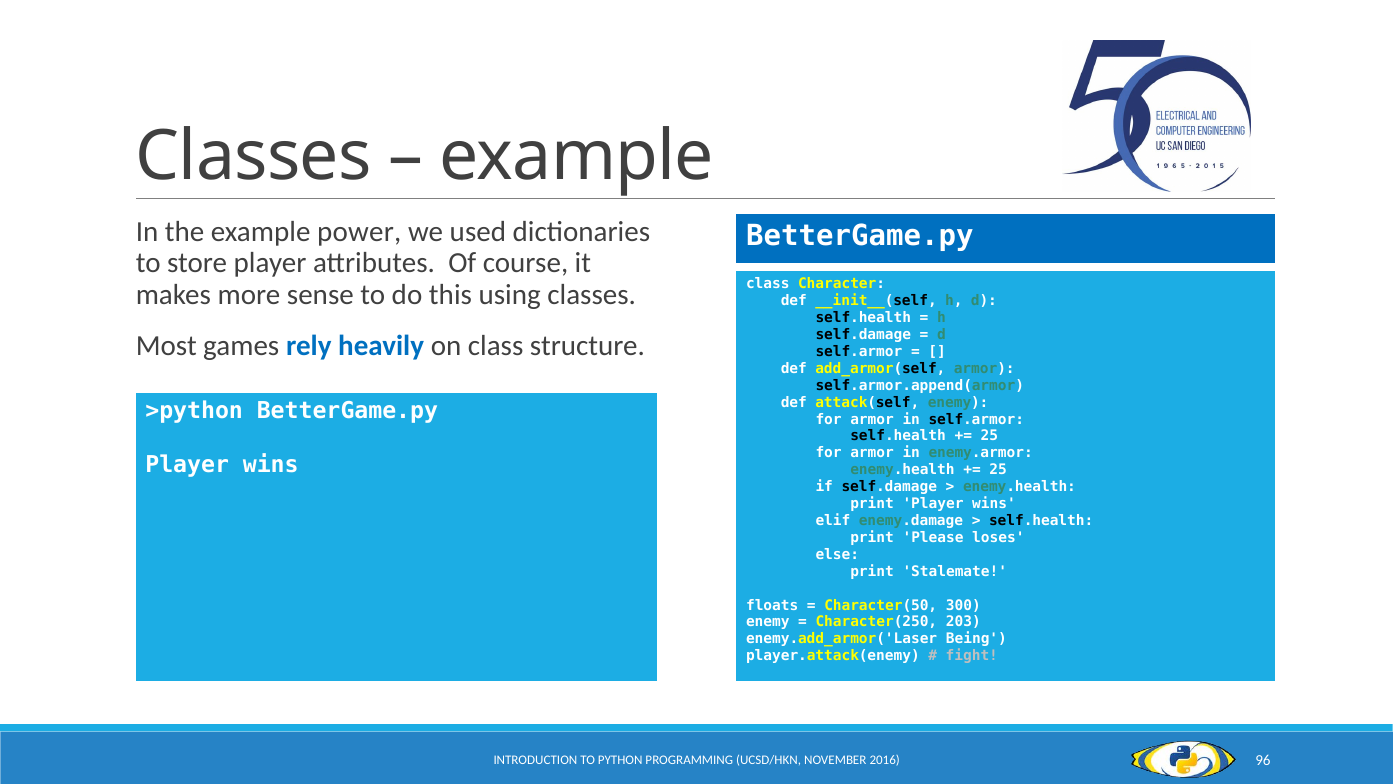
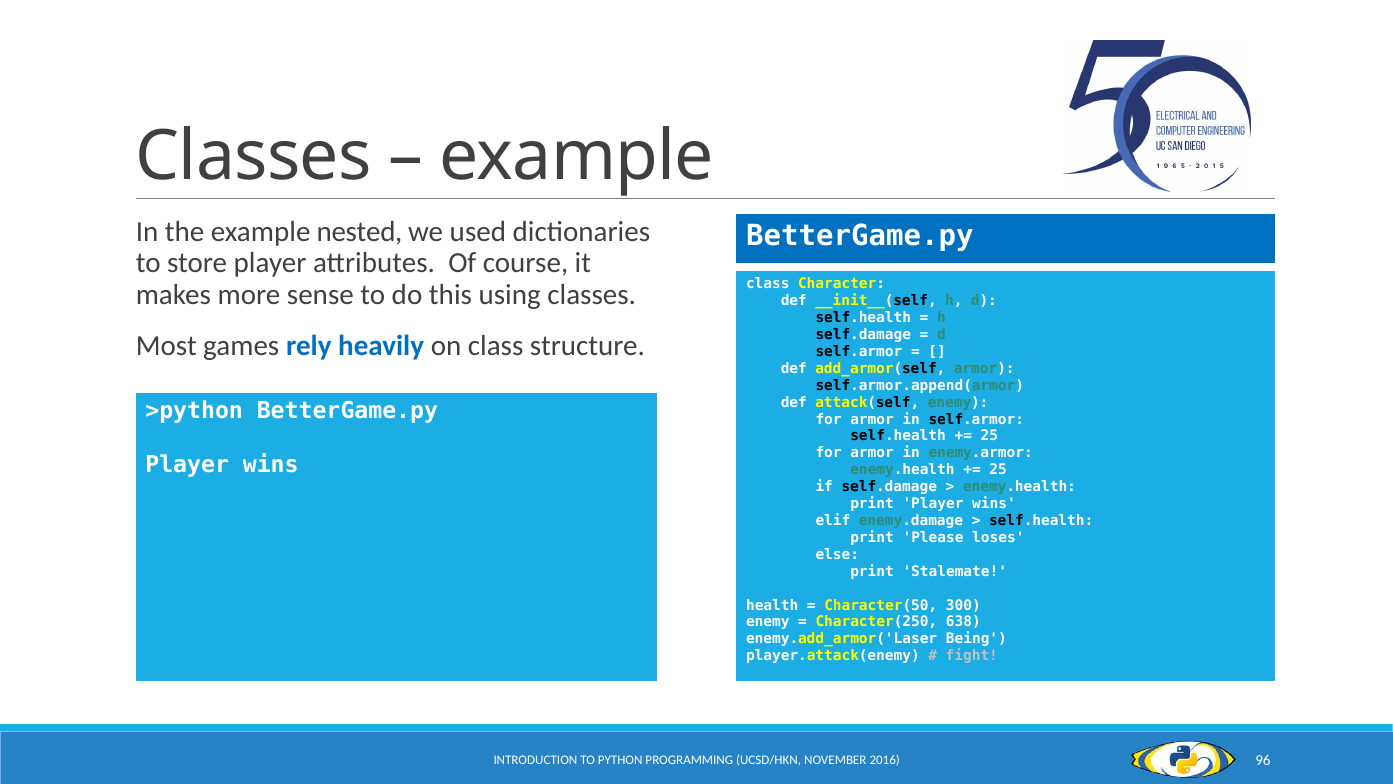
power: power -> nested (360, 232)
floats: floats -> health (772, 605)
203: 203 -> 638 (963, 622)
